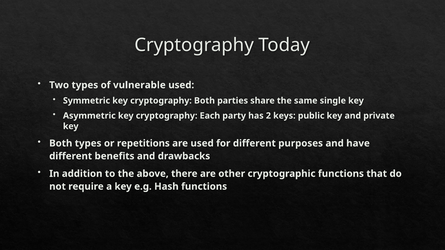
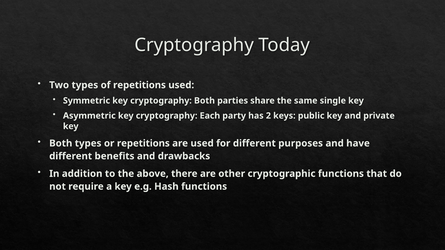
of vulnerable: vulnerable -> repetitions (139, 85)
